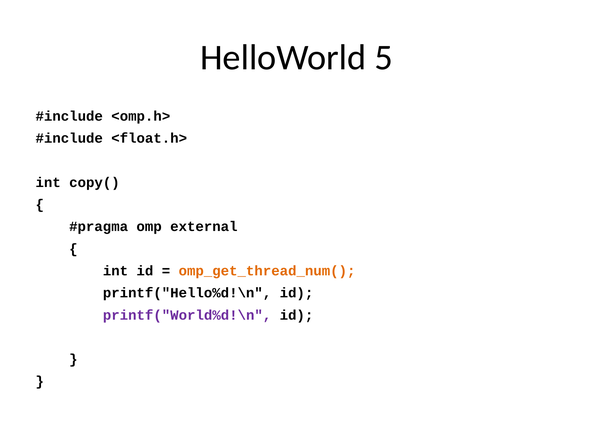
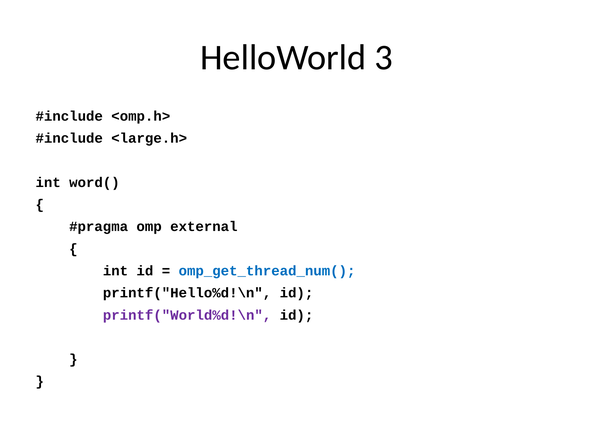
5: 5 -> 3 (384, 57)
<float.h>: <float.h> -> <large.h> (149, 138)
copy(: copy( -> word( (94, 182)
omp_get_thread_num( colour: orange -> blue (267, 271)
